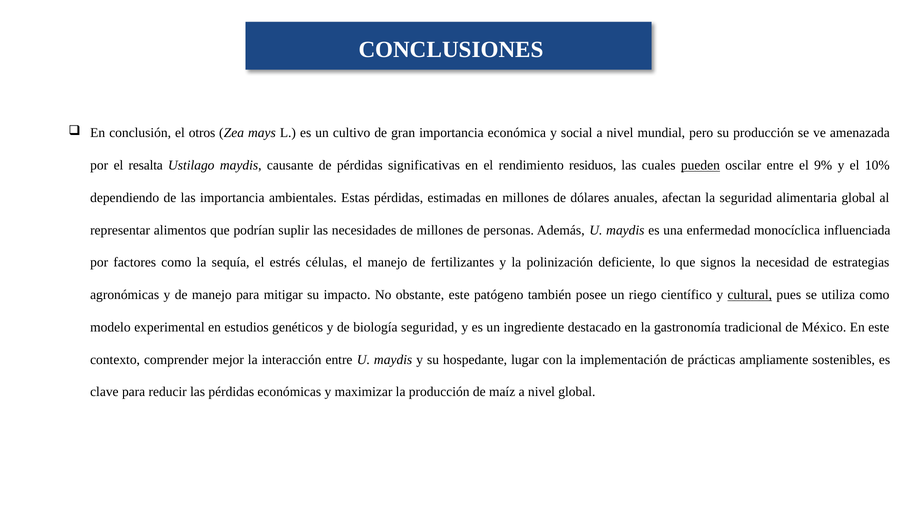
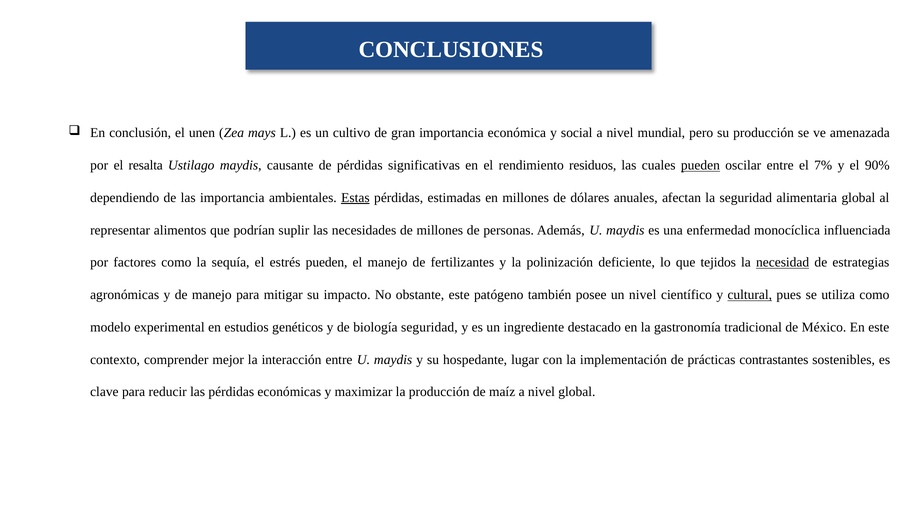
otros: otros -> unen (202, 133)
9%: 9% -> 7% (823, 165)
10%: 10% -> 90% (877, 165)
Estas underline: none -> present (355, 198)
estrés células: células -> pueden (327, 262)
signos: signos -> tejidos (718, 262)
necesidad underline: none -> present (783, 262)
un riego: riego -> nivel (643, 295)
ampliamente: ampliamente -> contrastantes (774, 359)
